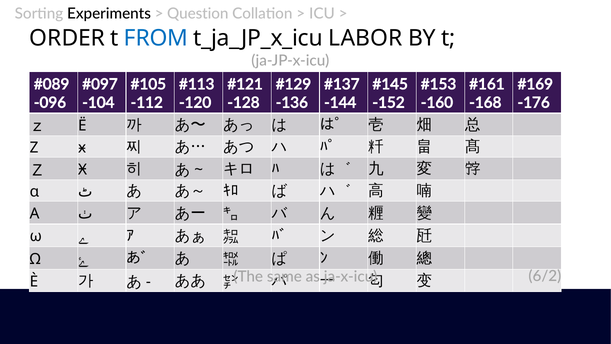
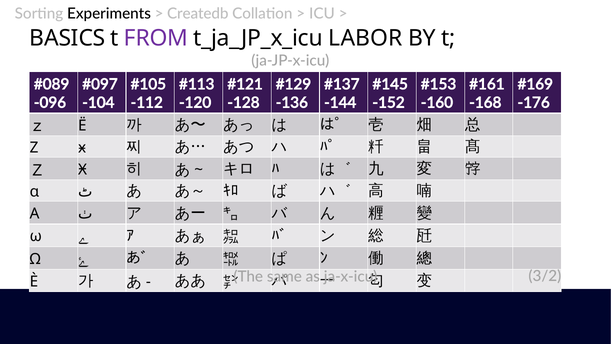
Question: Question -> Createdb (198, 14)
ORDER: ORDER -> BASICS (67, 38)
FROM colour: blue -> purple (156, 38)
6/2: 6/2 -> 3/2 (545, 276)
